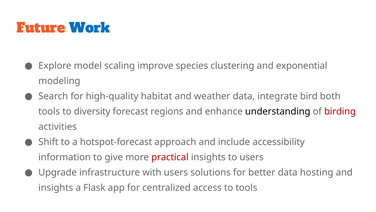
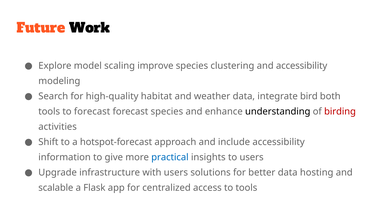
Work colour: blue -> black (89, 28)
and exponential: exponential -> accessibility (302, 66)
to diversity: diversity -> forecast (92, 111)
forecast regions: regions -> species (167, 111)
practical colour: red -> blue (170, 157)
insights: insights -> scalable (56, 187)
